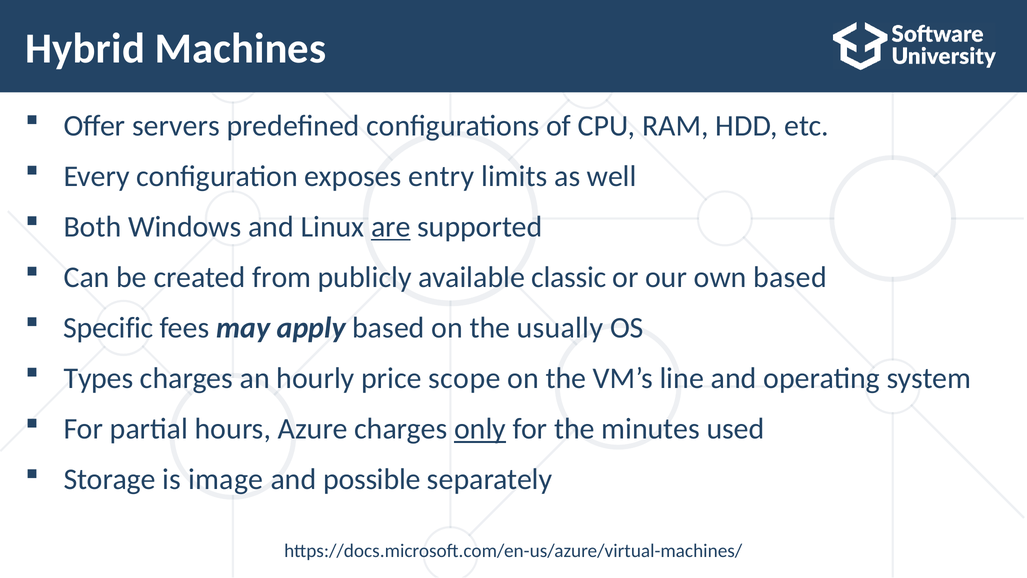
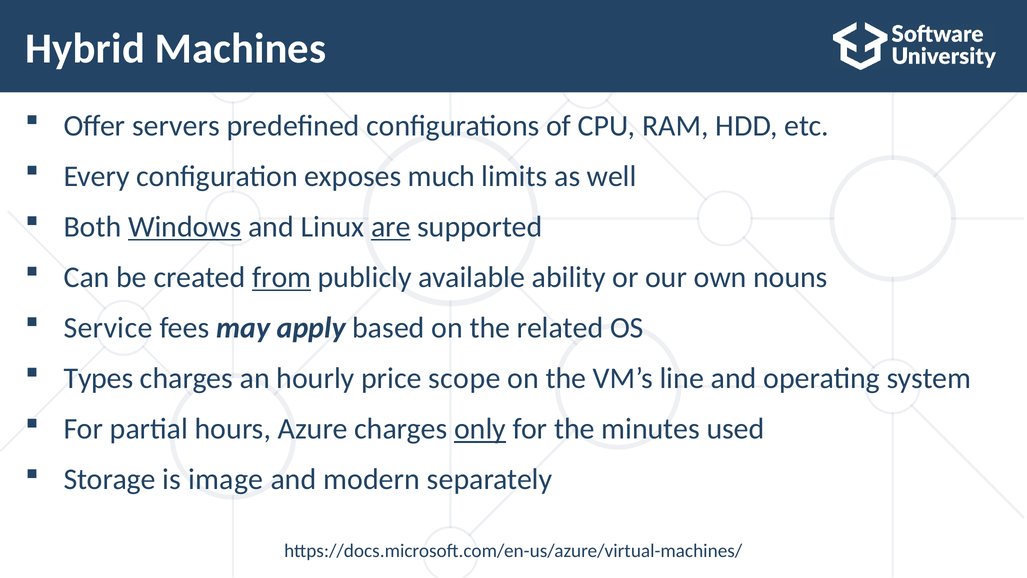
entry: entry -> much (442, 176)
Windows underline: none -> present (185, 227)
from underline: none -> present (282, 277)
classic: classic -> ability (569, 277)
own based: based -> nouns (790, 277)
Specific: Specific -> Service (108, 328)
usually: usually -> related (560, 328)
possible: possible -> modern (372, 479)
